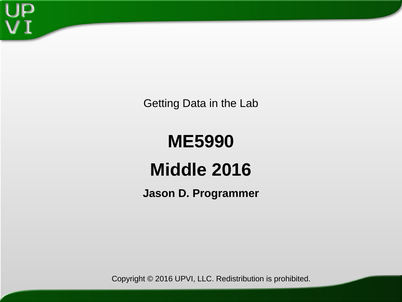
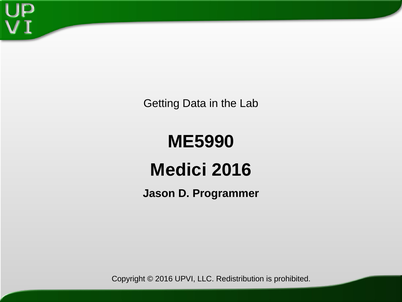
Middle: Middle -> Medici (178, 170)
